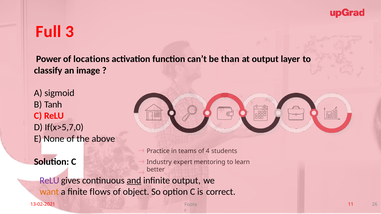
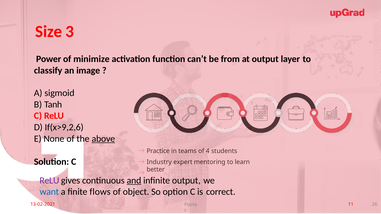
Full: Full -> Size (49, 32)
locations: locations -> minimize (91, 59)
than: than -> from (230, 59)
If(x>5,7,0: If(x>5,7,0 -> If(x>9,2,6 (64, 128)
above underline: none -> present (103, 139)
want colour: orange -> blue (49, 192)
